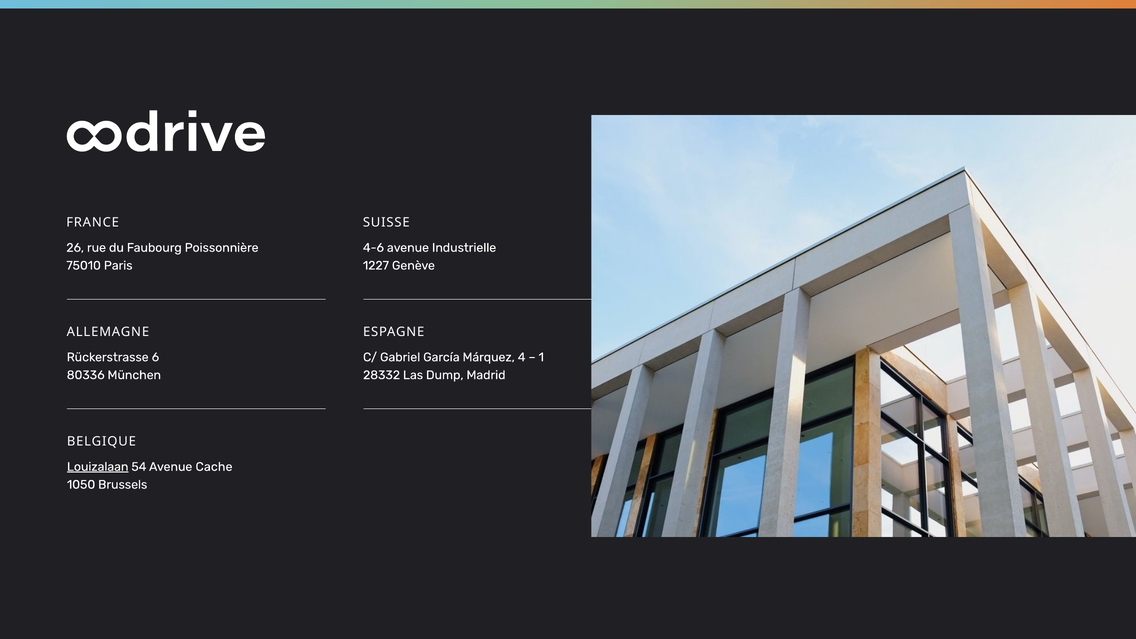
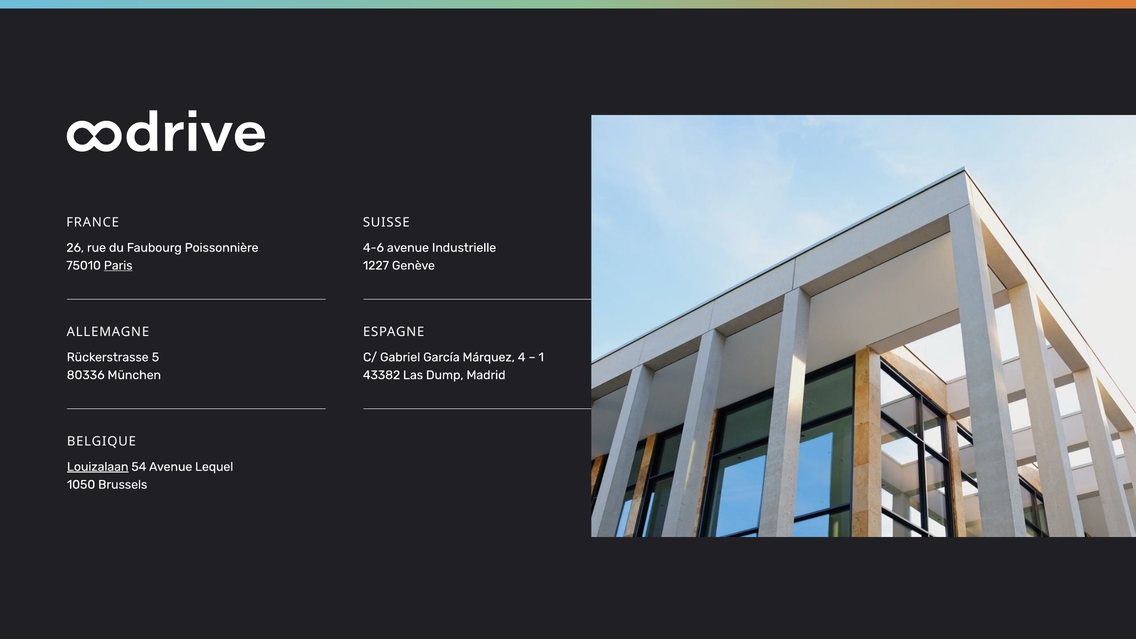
Paris underline: none -> present (118, 266)
6: 6 -> 5 (155, 357)
28332: 28332 -> 43382 (382, 375)
Cache: Cache -> Lequel (214, 467)
